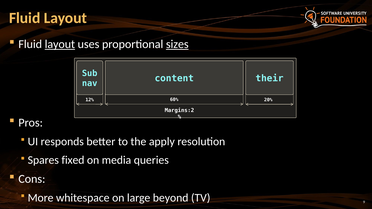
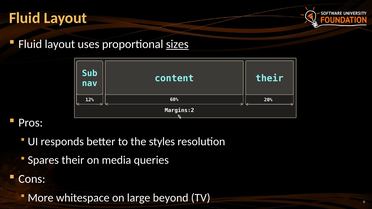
layout underline: present -> none (60, 44)
apply: apply -> styles (162, 142)
Spares fixed: fixed -> their (73, 160)
